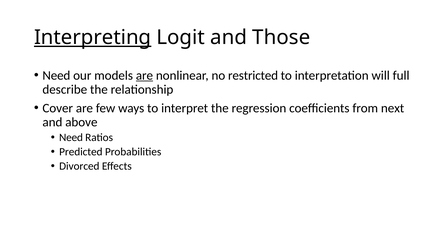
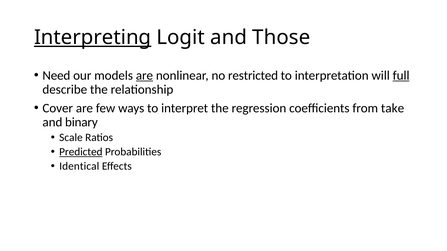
full underline: none -> present (401, 76)
next: next -> take (393, 108)
above: above -> binary (81, 122)
Need: Need -> Scale (71, 138)
Predicted underline: none -> present (81, 152)
Divorced: Divorced -> Identical (79, 167)
